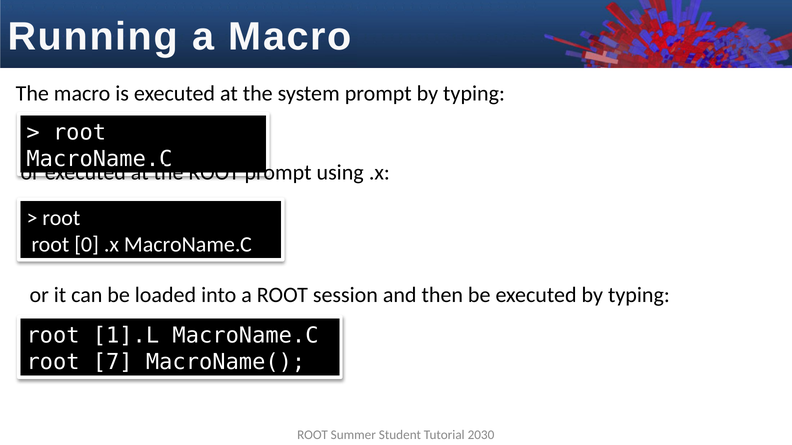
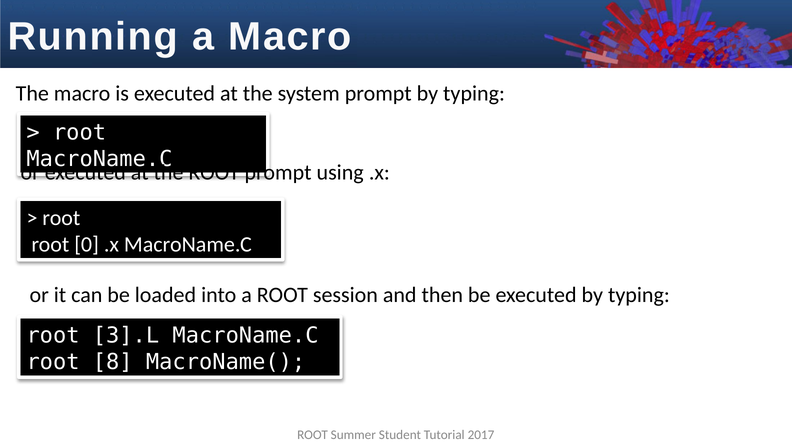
1].L: 1].L -> 3].L (126, 336)
7: 7 -> 8 (113, 362)
2030: 2030 -> 2017 (481, 435)
